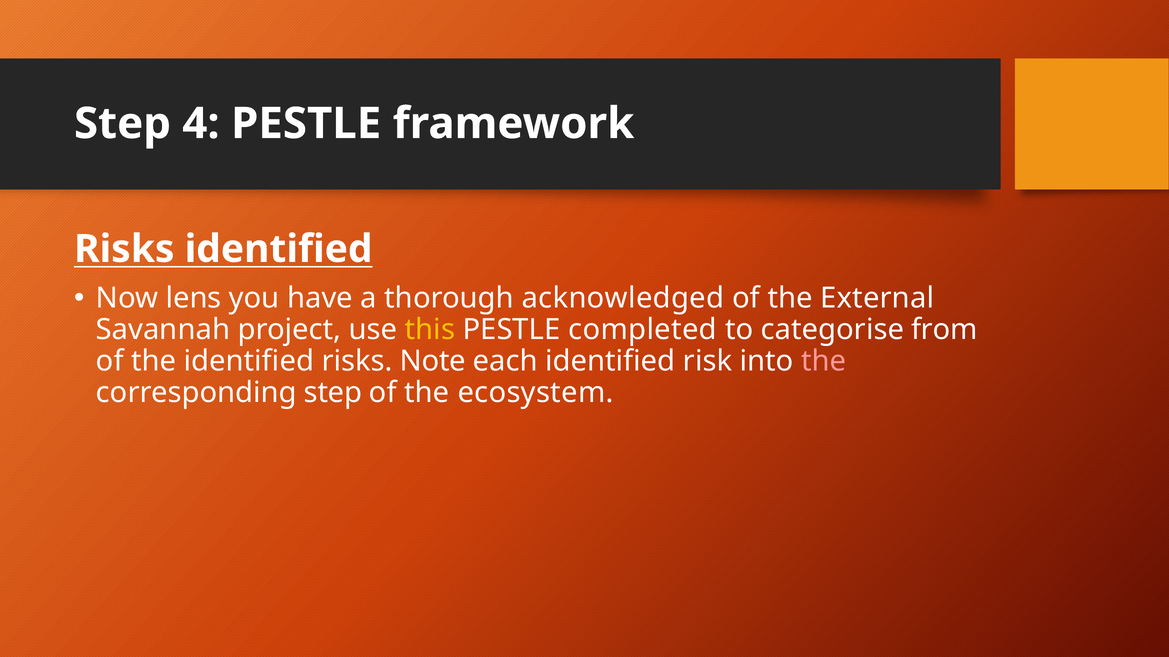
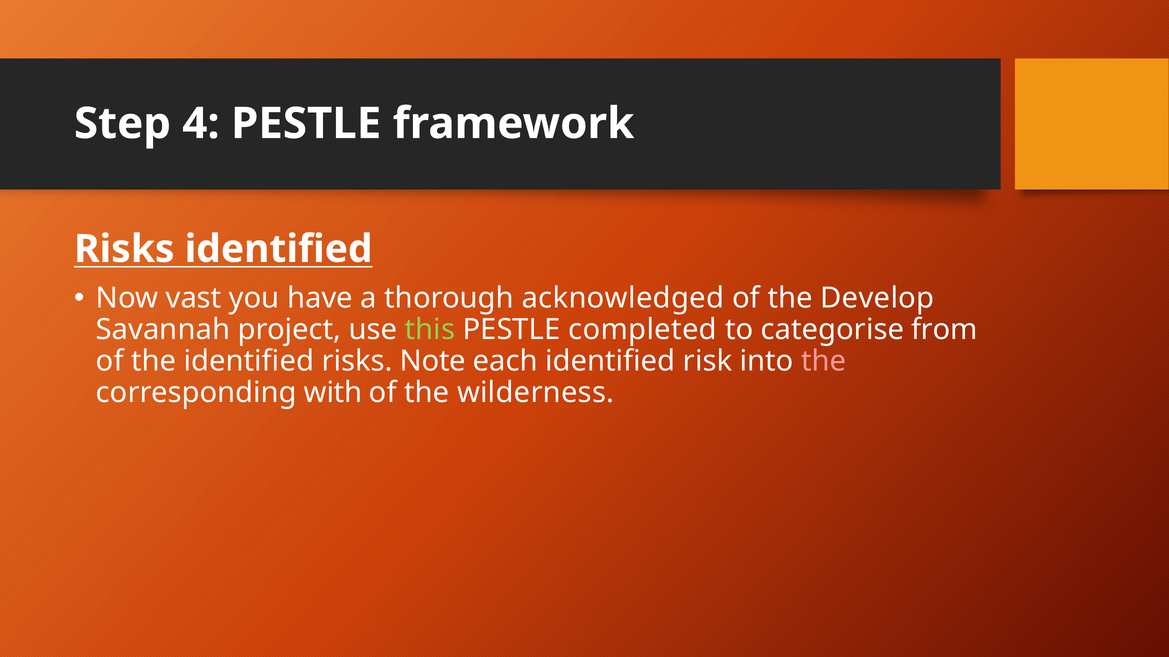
lens: lens -> vast (194, 298)
External: External -> Develop (877, 298)
this colour: yellow -> light green (430, 330)
corresponding step: step -> with (333, 393)
ecosystem: ecosystem -> wilderness (536, 393)
